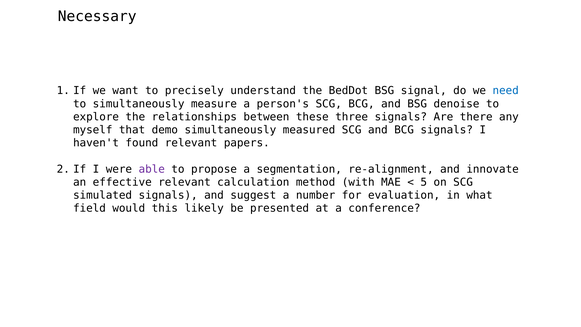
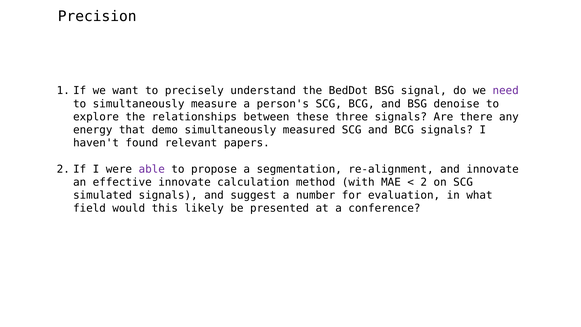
Necessary: Necessary -> Precision (97, 16)
need colour: blue -> purple (506, 91)
myself: myself -> energy (93, 130)
effective relevant: relevant -> innovate (184, 182)
5: 5 -> 2 (424, 182)
